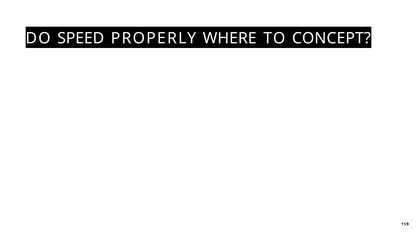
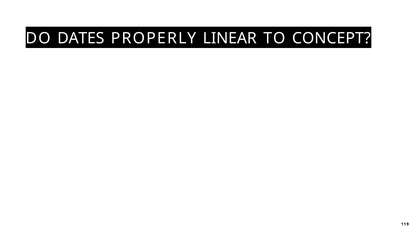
SPEED: SPEED -> DATES (81, 38)
WHERE: WHERE -> LINEAR (230, 38)
